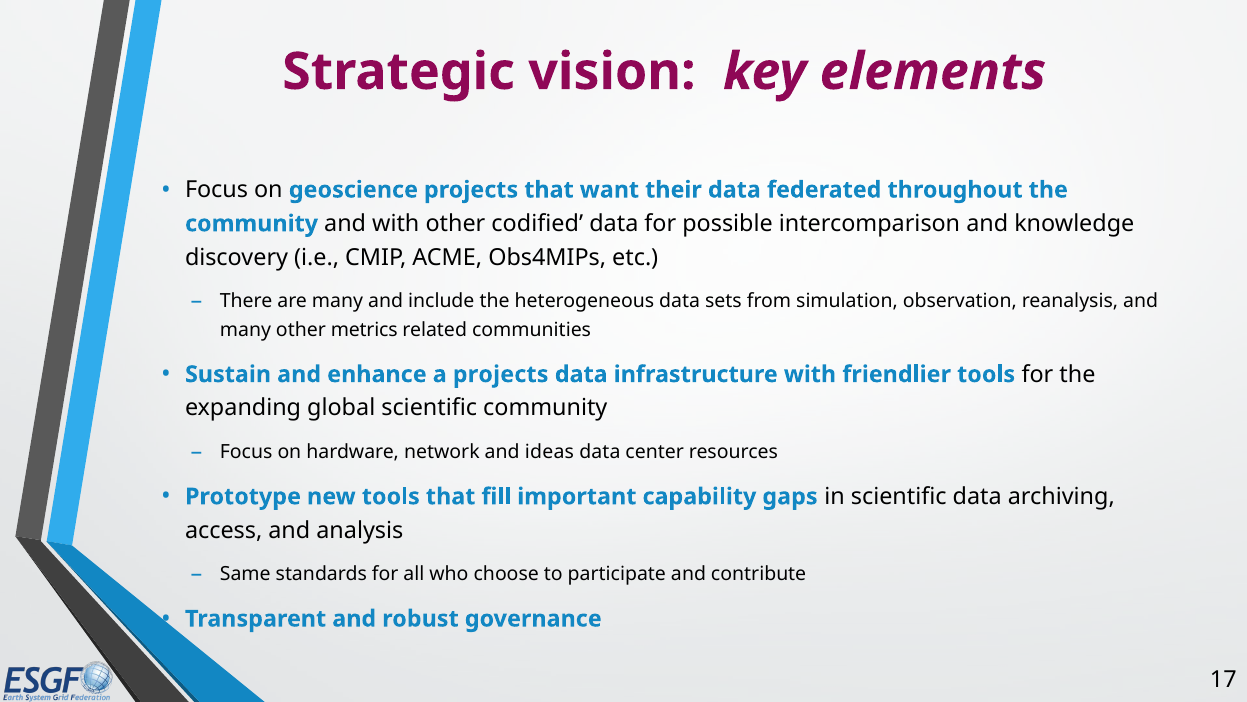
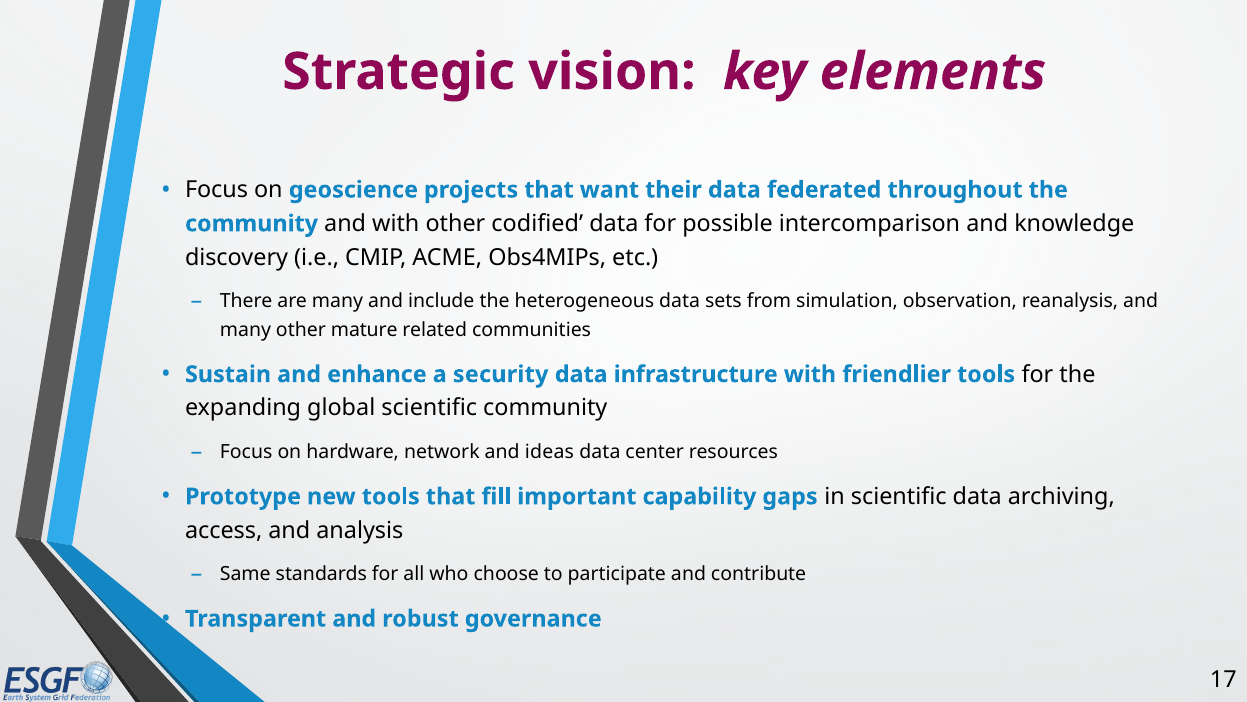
metrics: metrics -> mature (364, 329)
a projects: projects -> security (501, 374)
